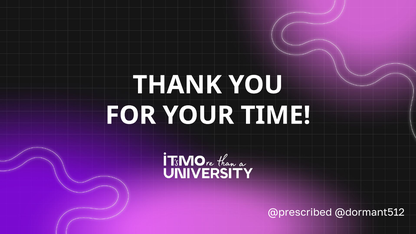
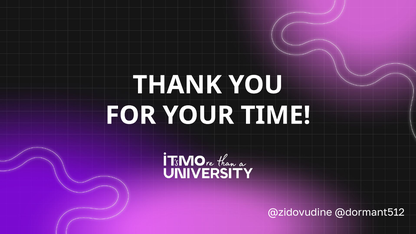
@prescribed: @prescribed -> @zidovudine (300, 212)
